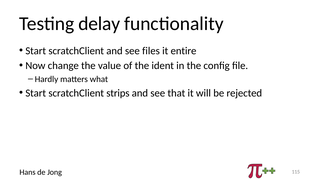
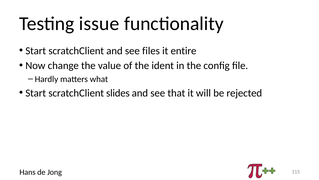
delay: delay -> issue (99, 23)
strips: strips -> slides (118, 93)
